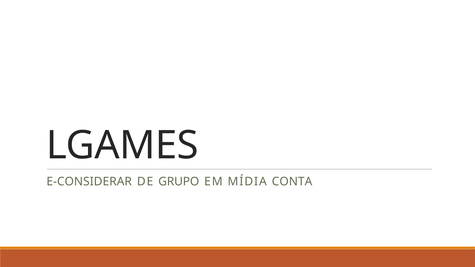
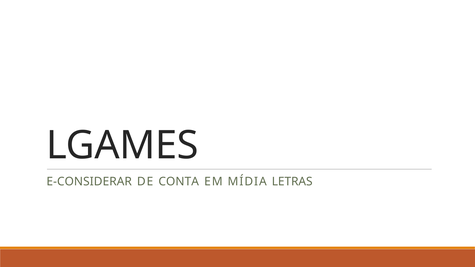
GRUPO: GRUPO -> CONTA (179, 182)
CONTA: CONTA -> LETRAS (292, 182)
